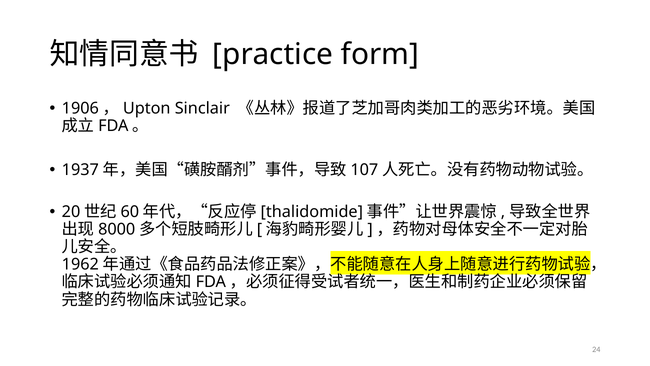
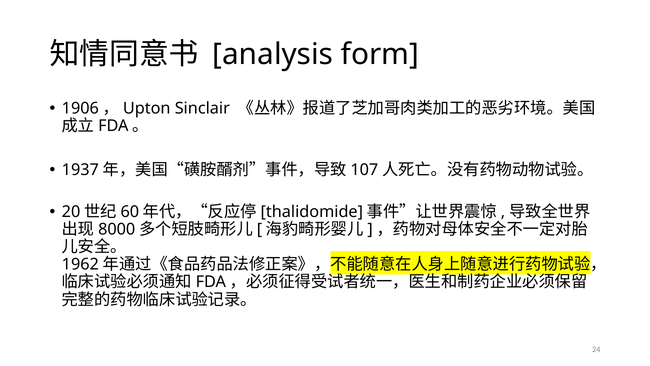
practice: practice -> analysis (273, 55)
